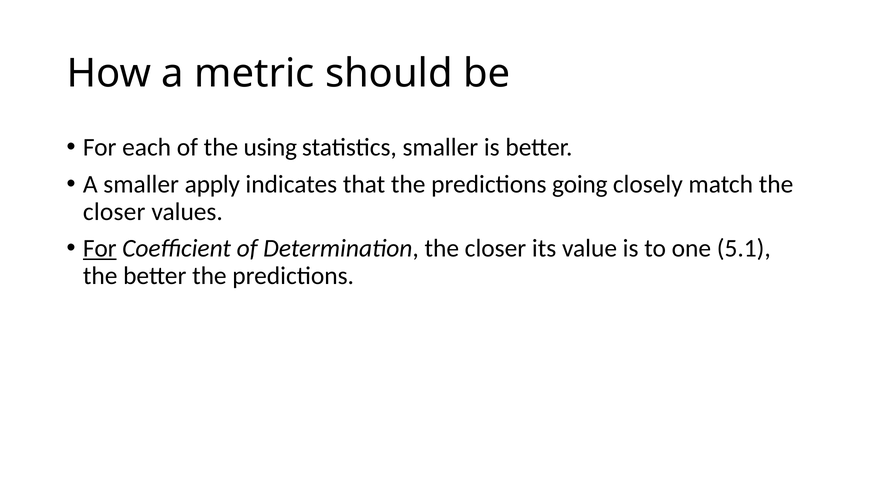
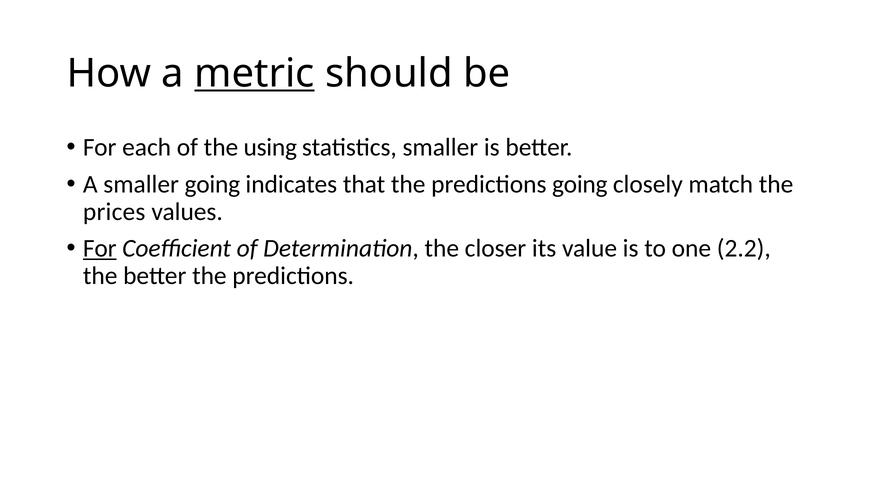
metric underline: none -> present (254, 73)
smaller apply: apply -> going (212, 184)
closer: closer -> prices (114, 212)
5.1: 5.1 -> 2.2 (744, 248)
